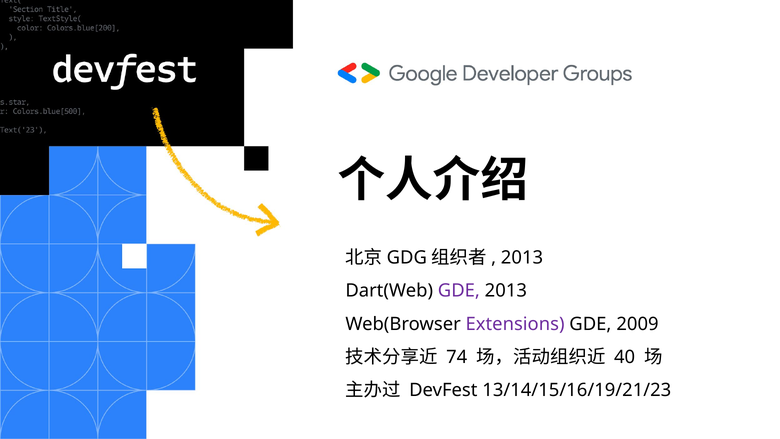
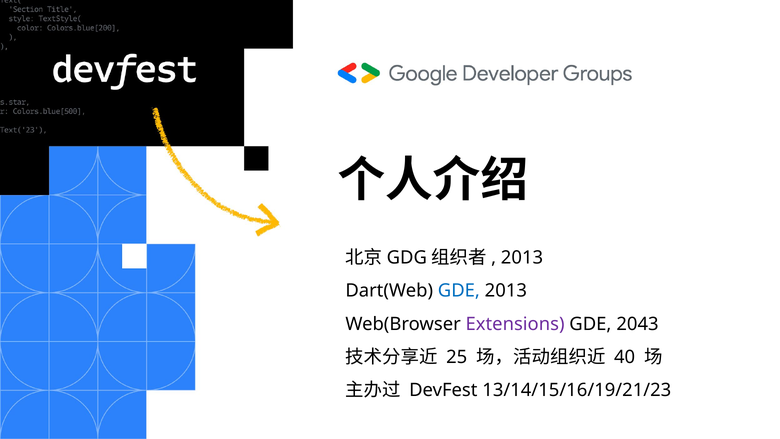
GDE colour: purple -> blue (459, 291)
2009: 2009 -> 2043 (638, 324)
74: 74 -> 25 (457, 357)
